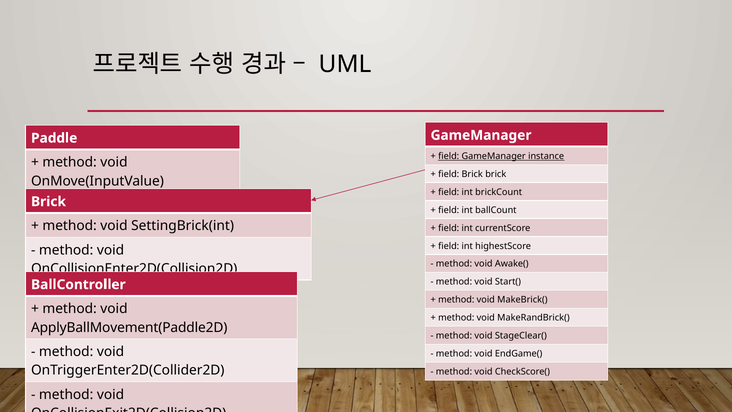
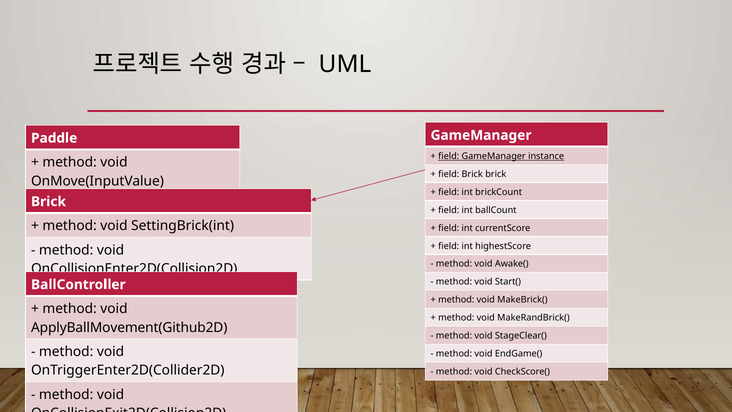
ApplyBallMovement(Paddle2D: ApplyBallMovement(Paddle2D -> ApplyBallMovement(Github2D (129, 327)
